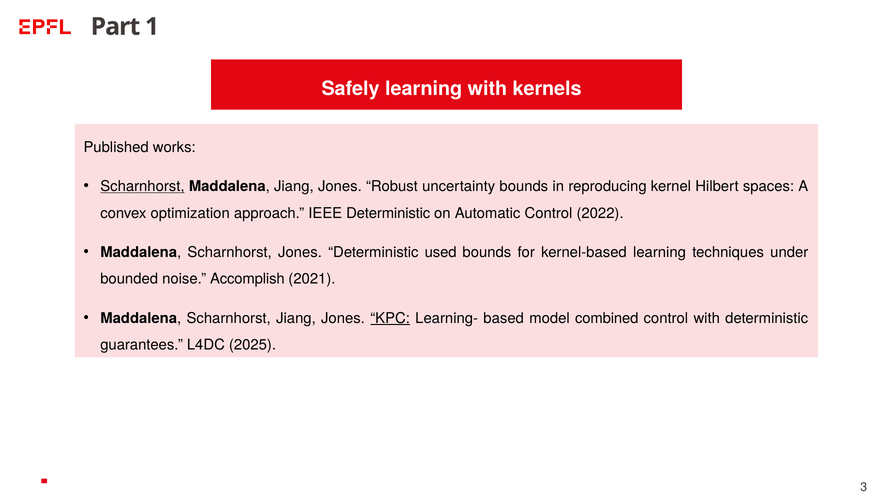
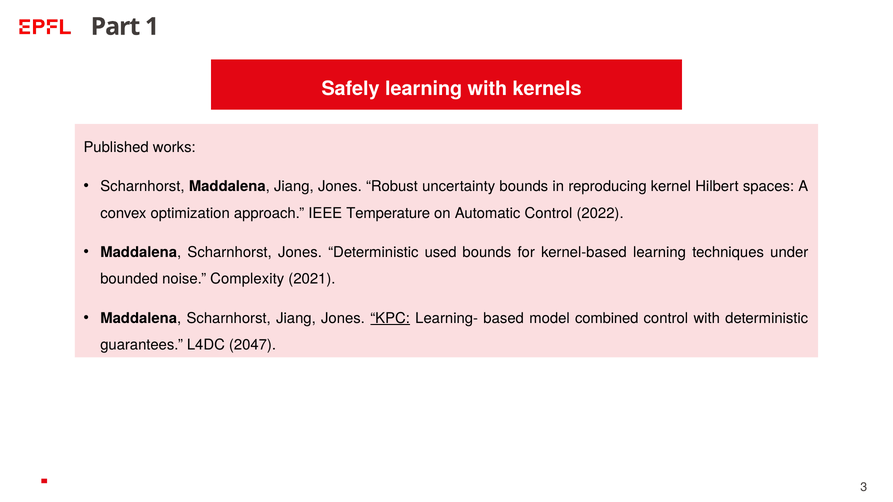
Scharnhorst underline: present -> none (142, 186)
IEEE Deterministic: Deterministic -> Temperature (388, 213)
Accomplish: Accomplish -> Complexity (247, 279)
2025: 2025 -> 2047 (253, 345)
